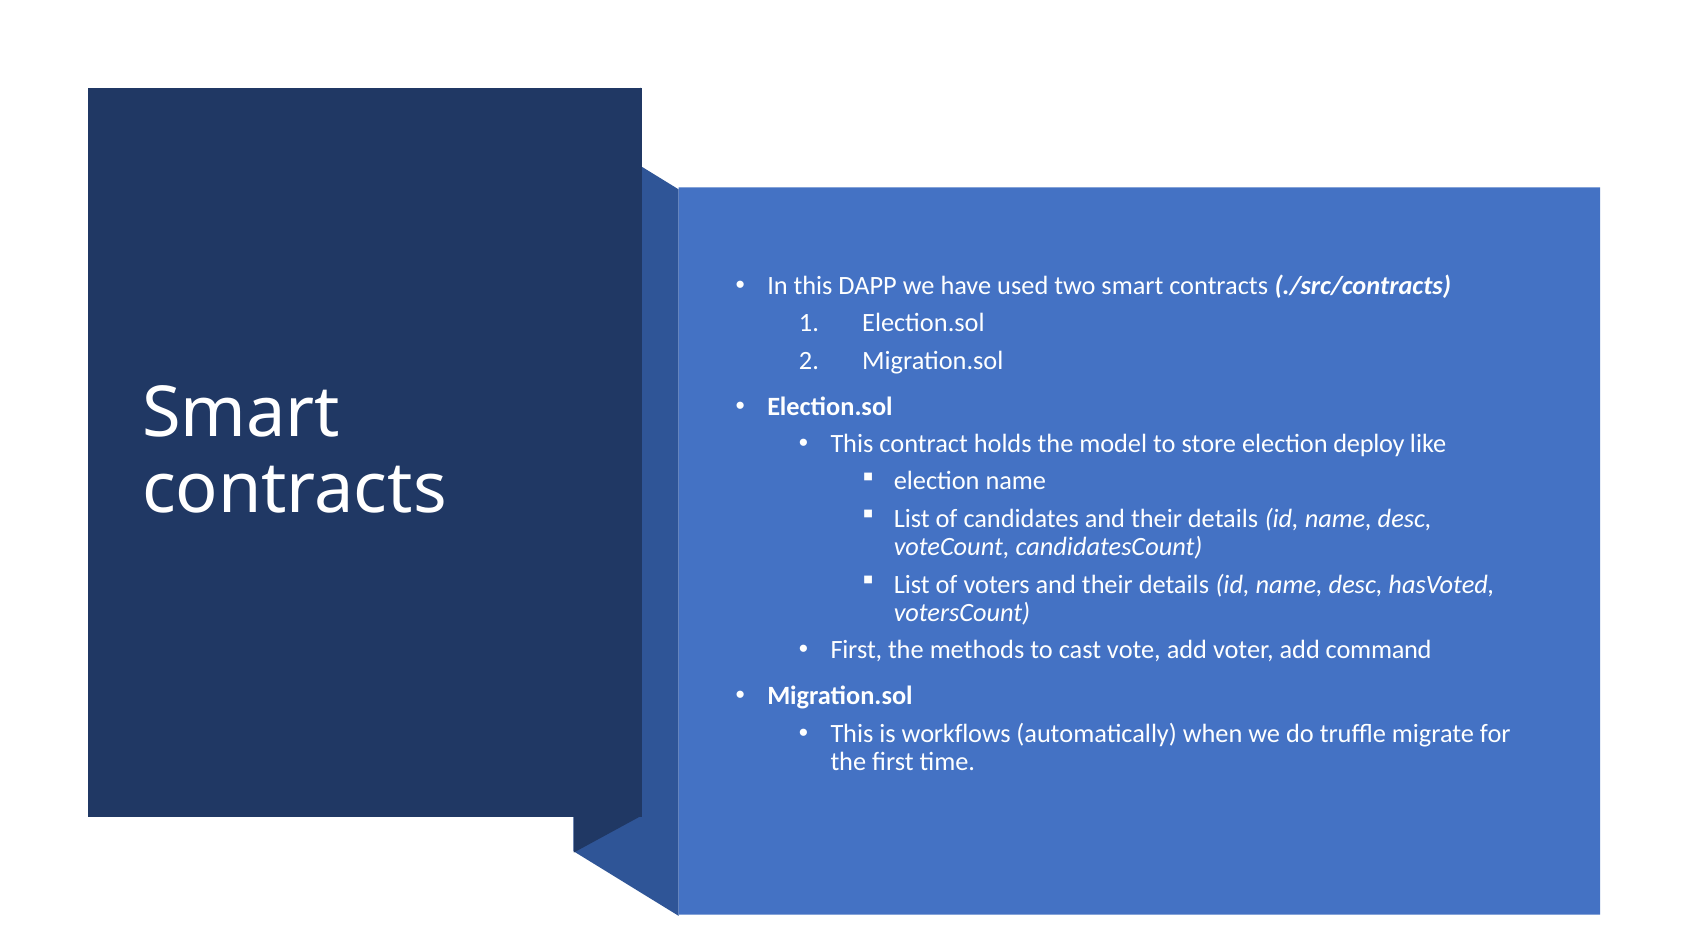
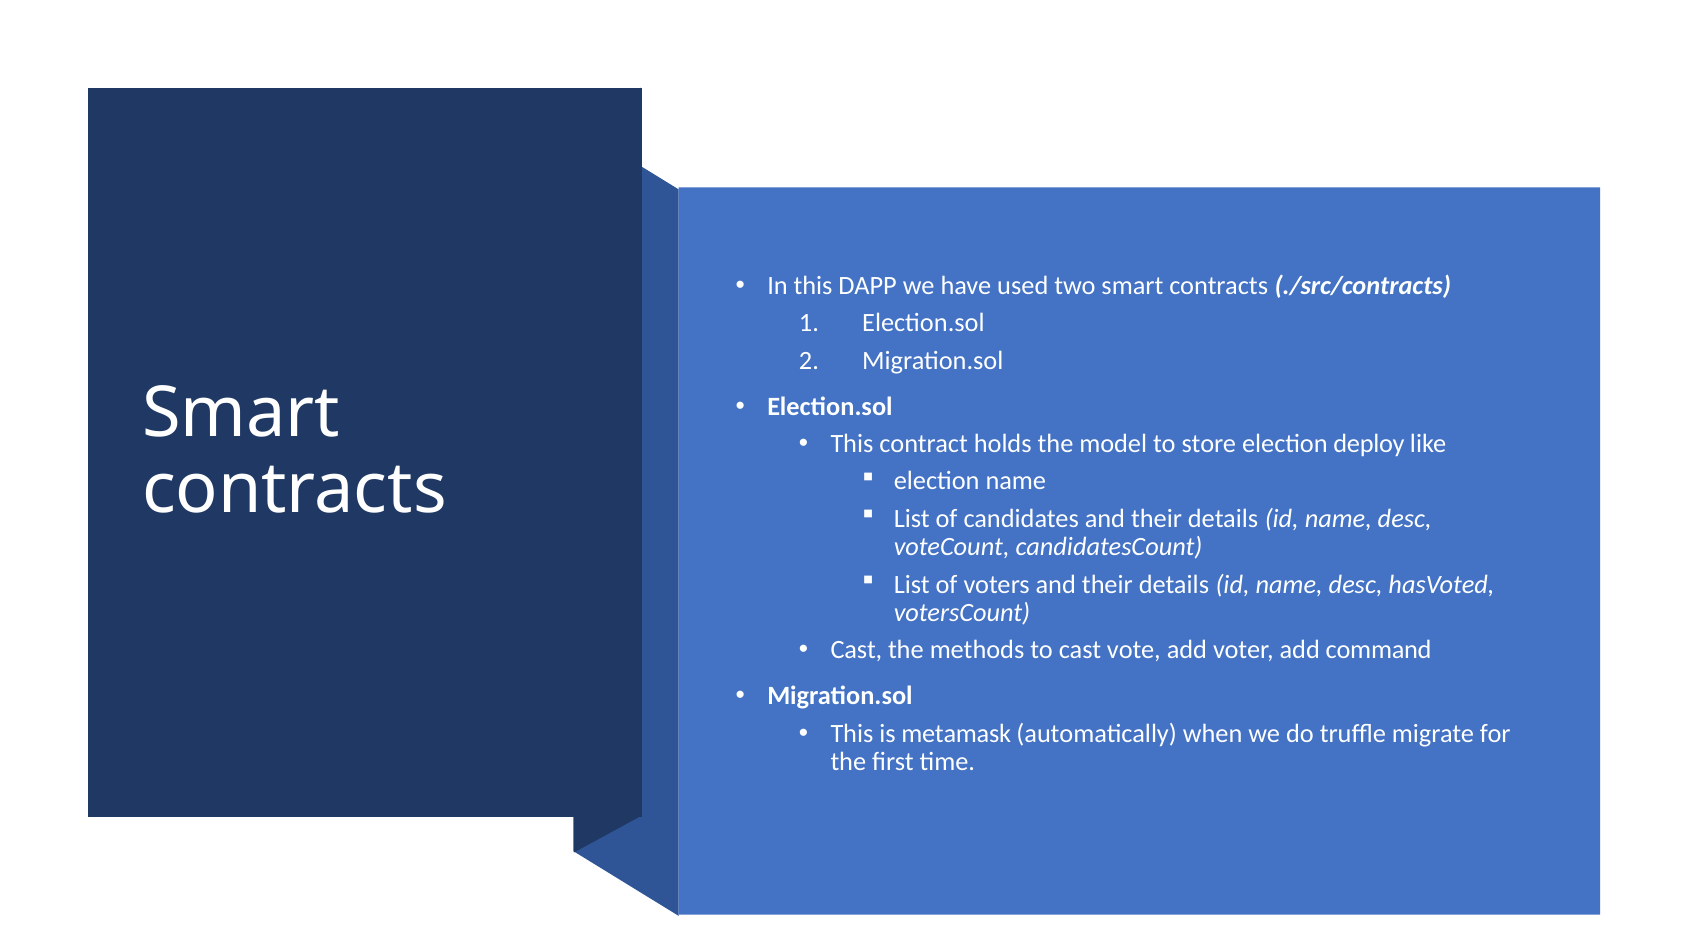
First: First -> Cast (856, 650)
workflows: workflows -> metamask (956, 733)
